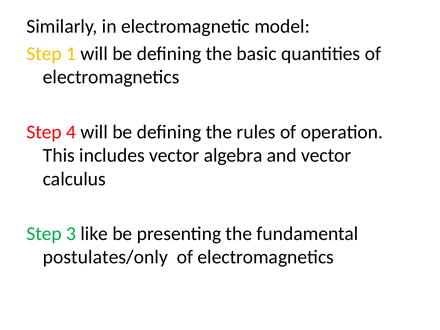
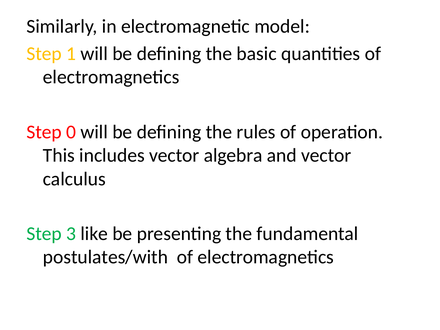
4: 4 -> 0 (71, 132)
postulates/only: postulates/only -> postulates/with (105, 257)
